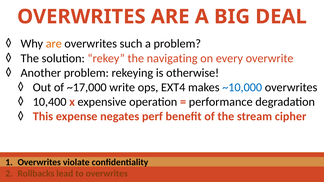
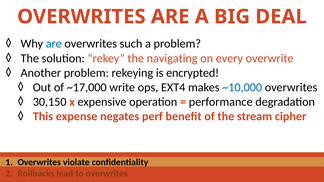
are colour: orange -> blue (54, 44)
otherwise: otherwise -> encrypted (193, 73)
10,400: 10,400 -> 30,150 (50, 102)
